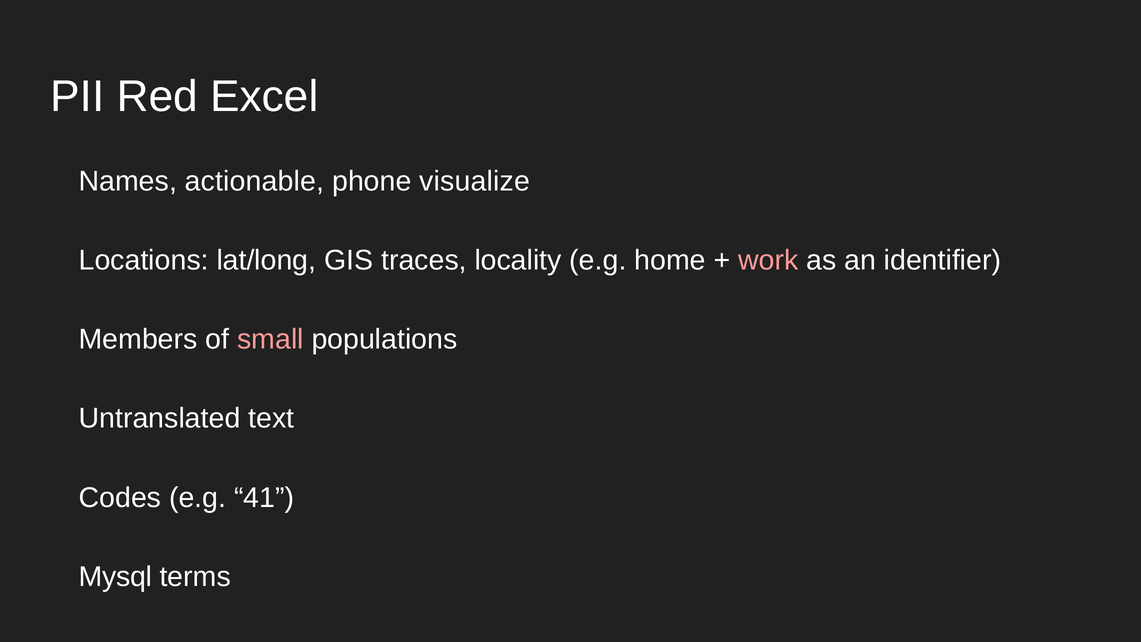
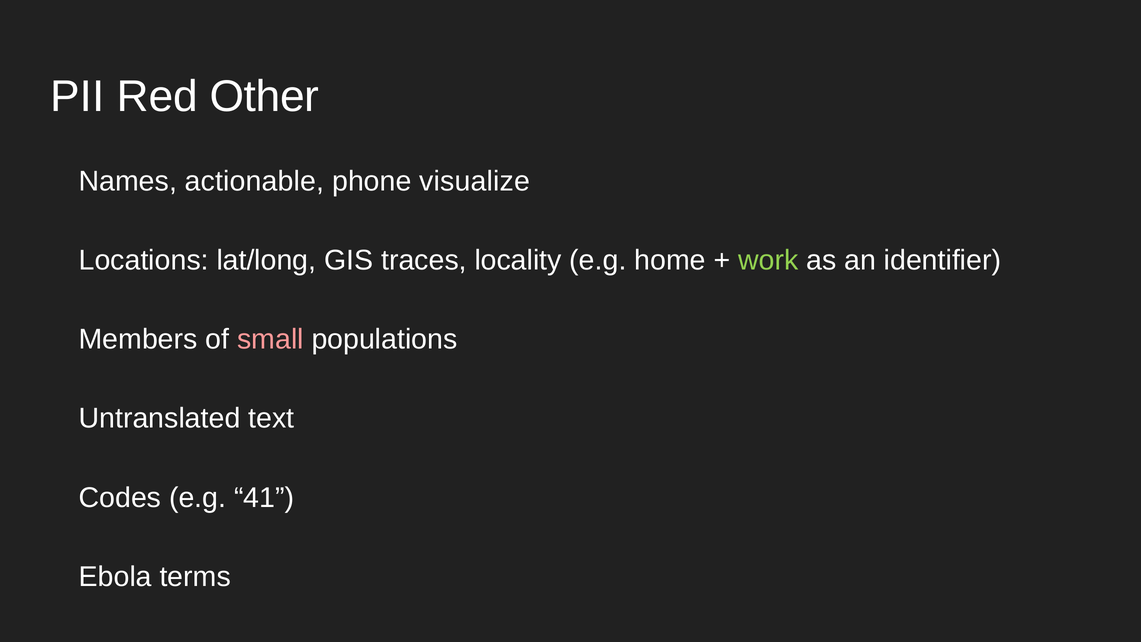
Red Excel: Excel -> Other (264, 97)
work colour: pink -> light green (768, 260)
Mysql: Mysql -> Ebola (115, 577)
